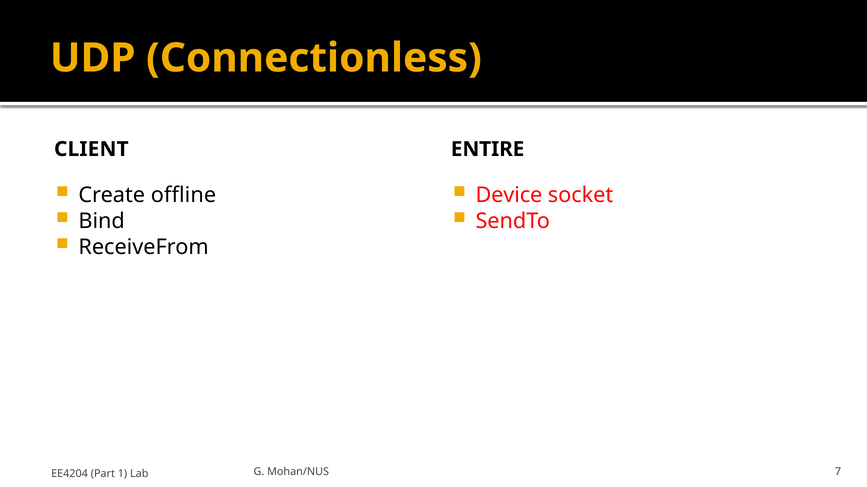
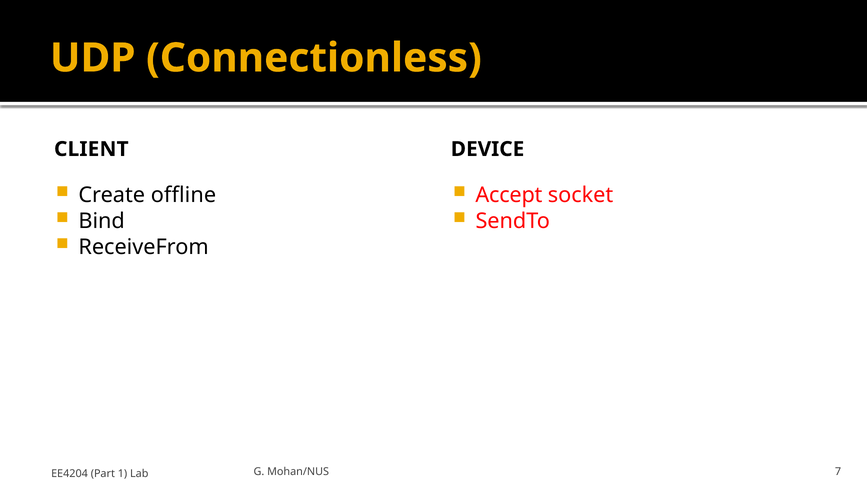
ENTIRE: ENTIRE -> DEVICE (488, 149)
Device: Device -> Accept (509, 195)
